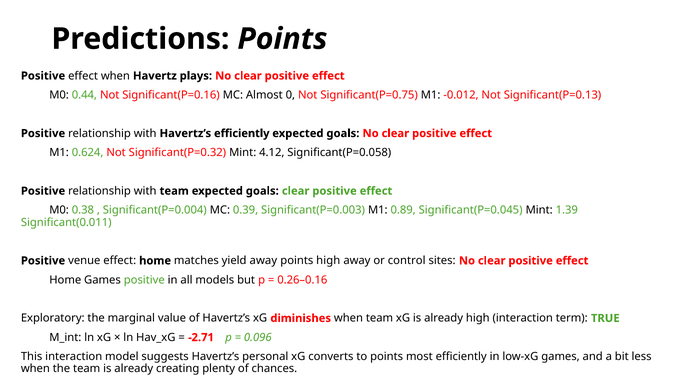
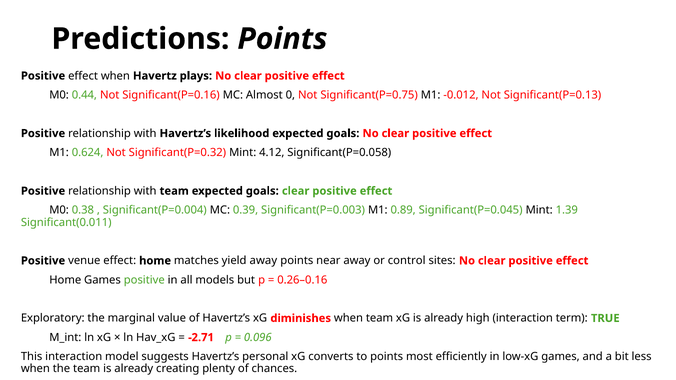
Havertz’s efficiently: efficiently -> likelihood (242, 133)
points high: high -> near (328, 261)
